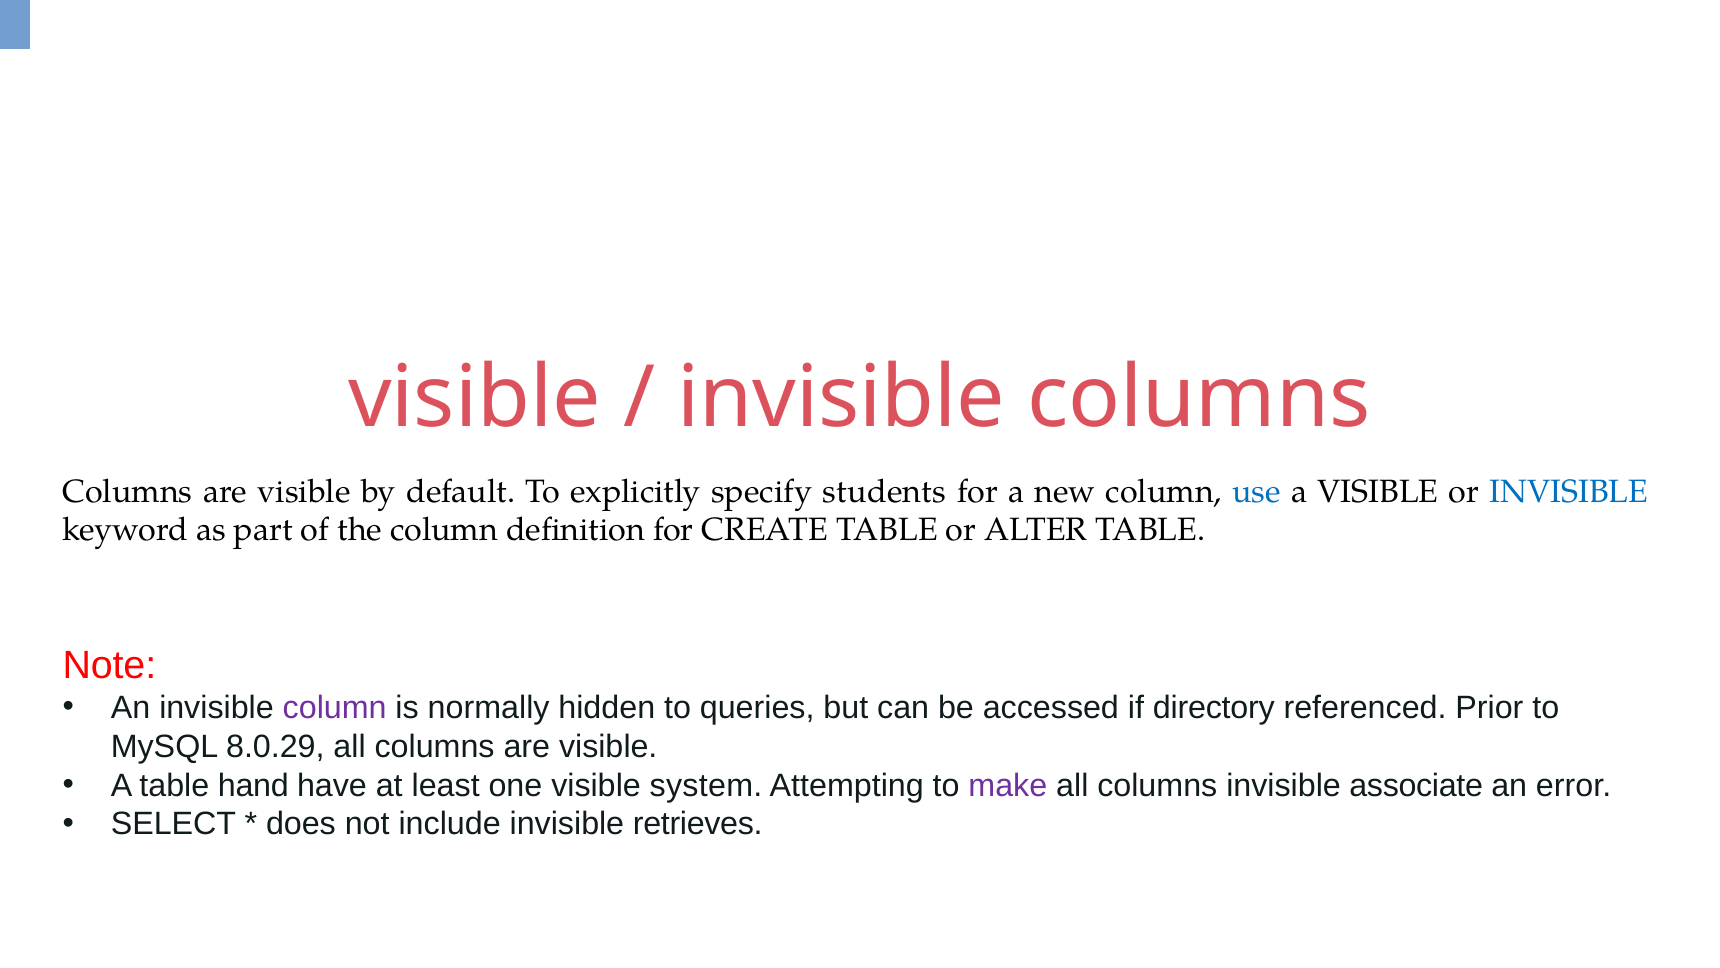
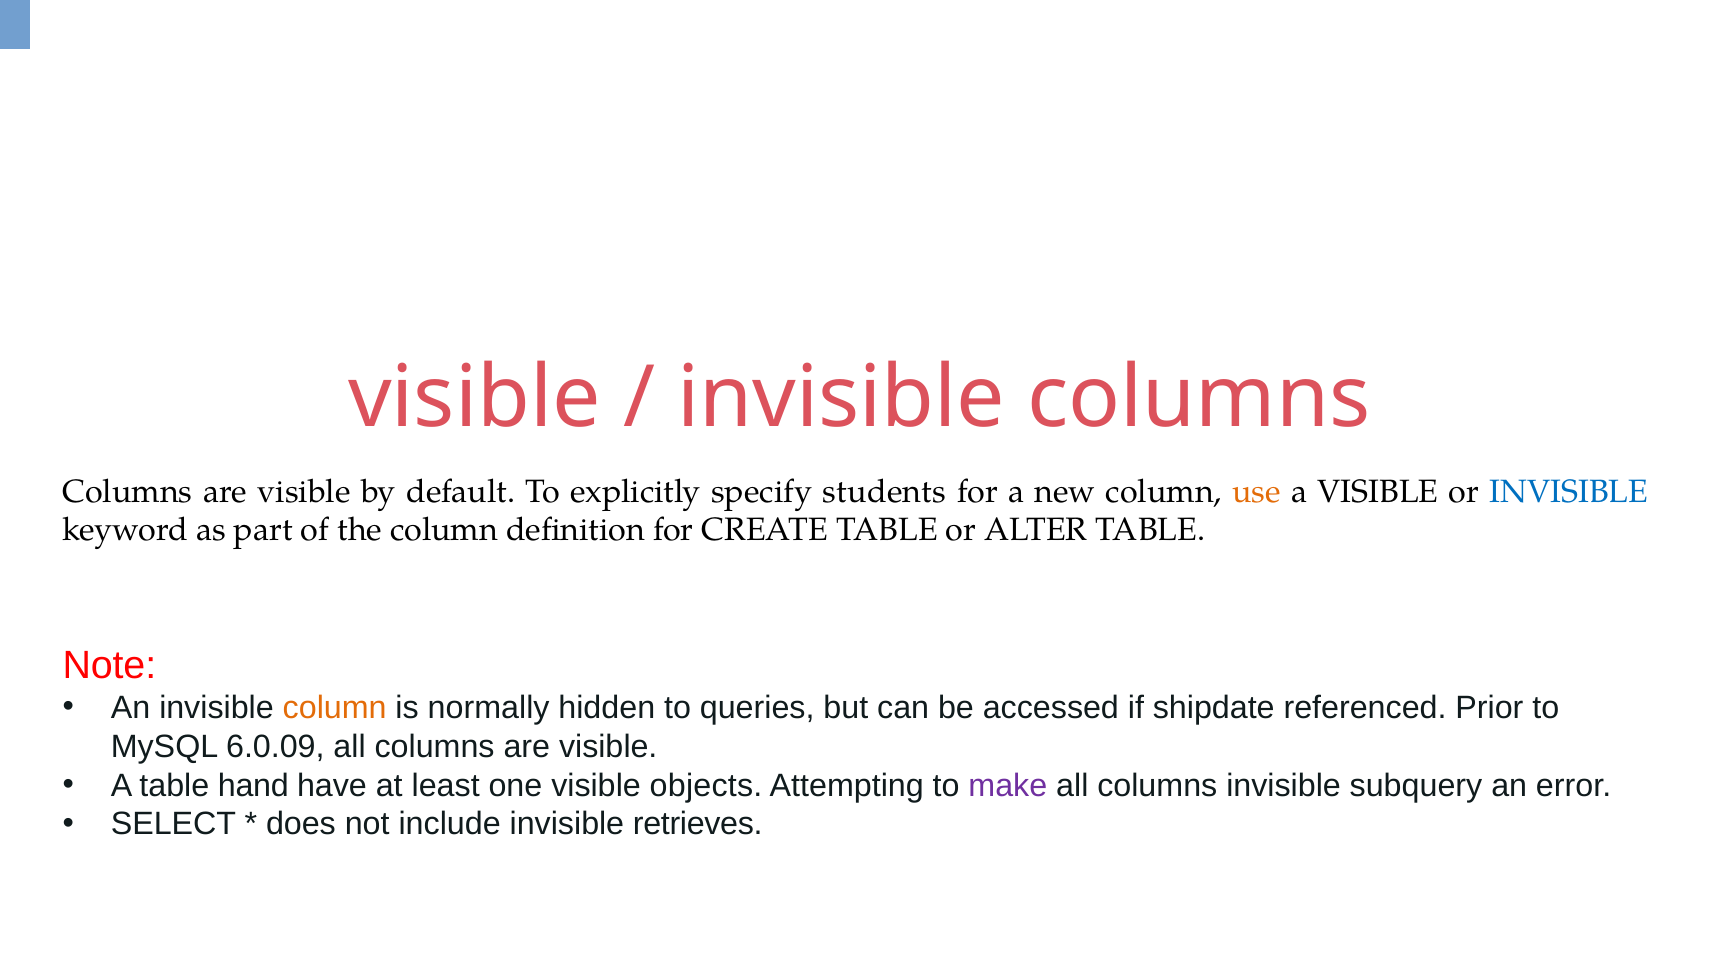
use colour: blue -> orange (1256, 491)
column colour: purple -> orange (335, 708)
directory: directory -> shipdate (1214, 708)
8.0.29: 8.0.29 -> 6.0.09 (275, 746)
system: system -> objects (706, 785)
associate: associate -> subquery (1416, 785)
